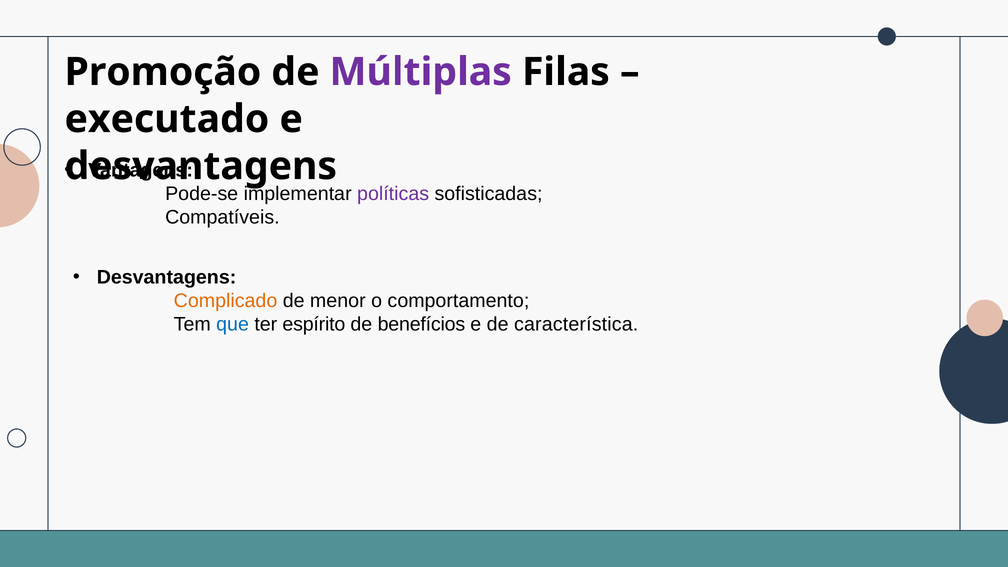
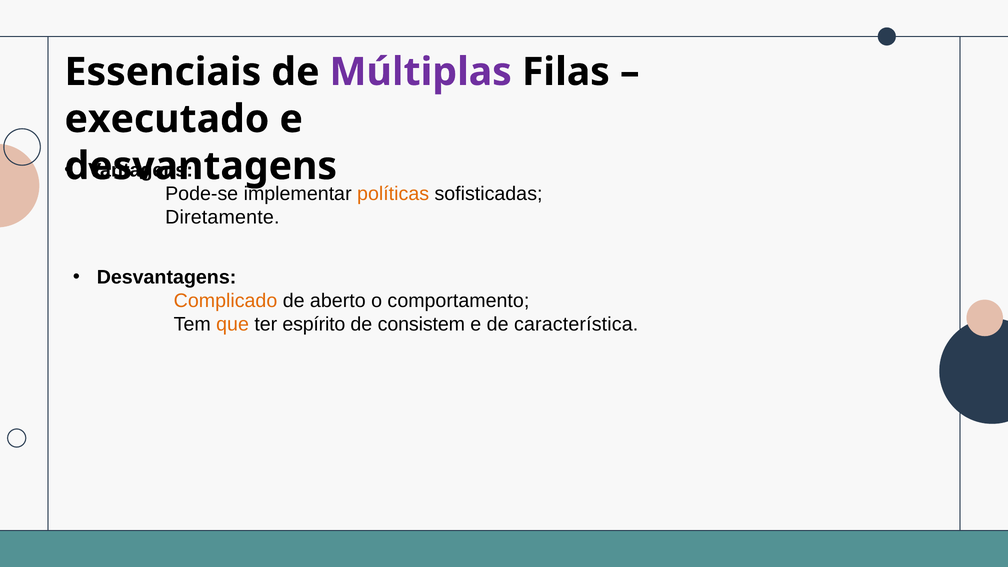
Promoção: Promoção -> Essenciais (163, 72)
políticas colour: purple -> orange (393, 194)
Compatíveis: Compatíveis -> Diretamente (222, 217)
menor: menor -> aberto (338, 301)
que colour: blue -> orange (233, 324)
benefícios: benefícios -> consistem (421, 324)
